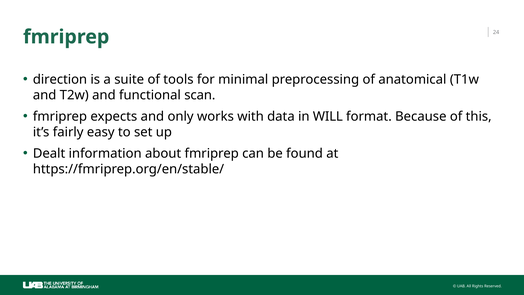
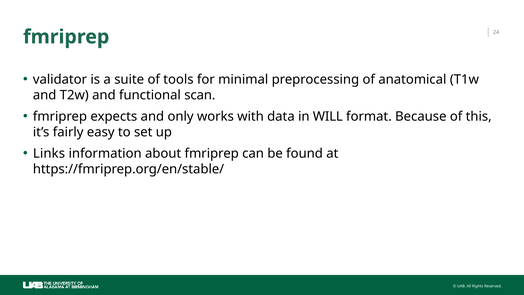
direction: direction -> validator (60, 80)
Dealt: Dealt -> Links (49, 153)
